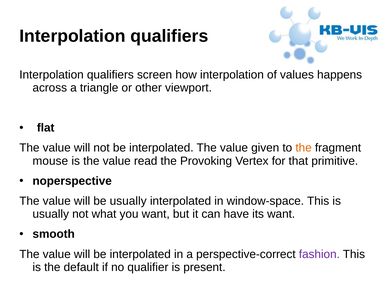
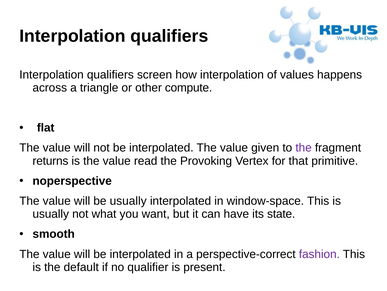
viewport: viewport -> compute (189, 88)
the colour: orange -> purple (304, 147)
mouse: mouse -> returns (50, 161)
its want: want -> state (281, 214)
